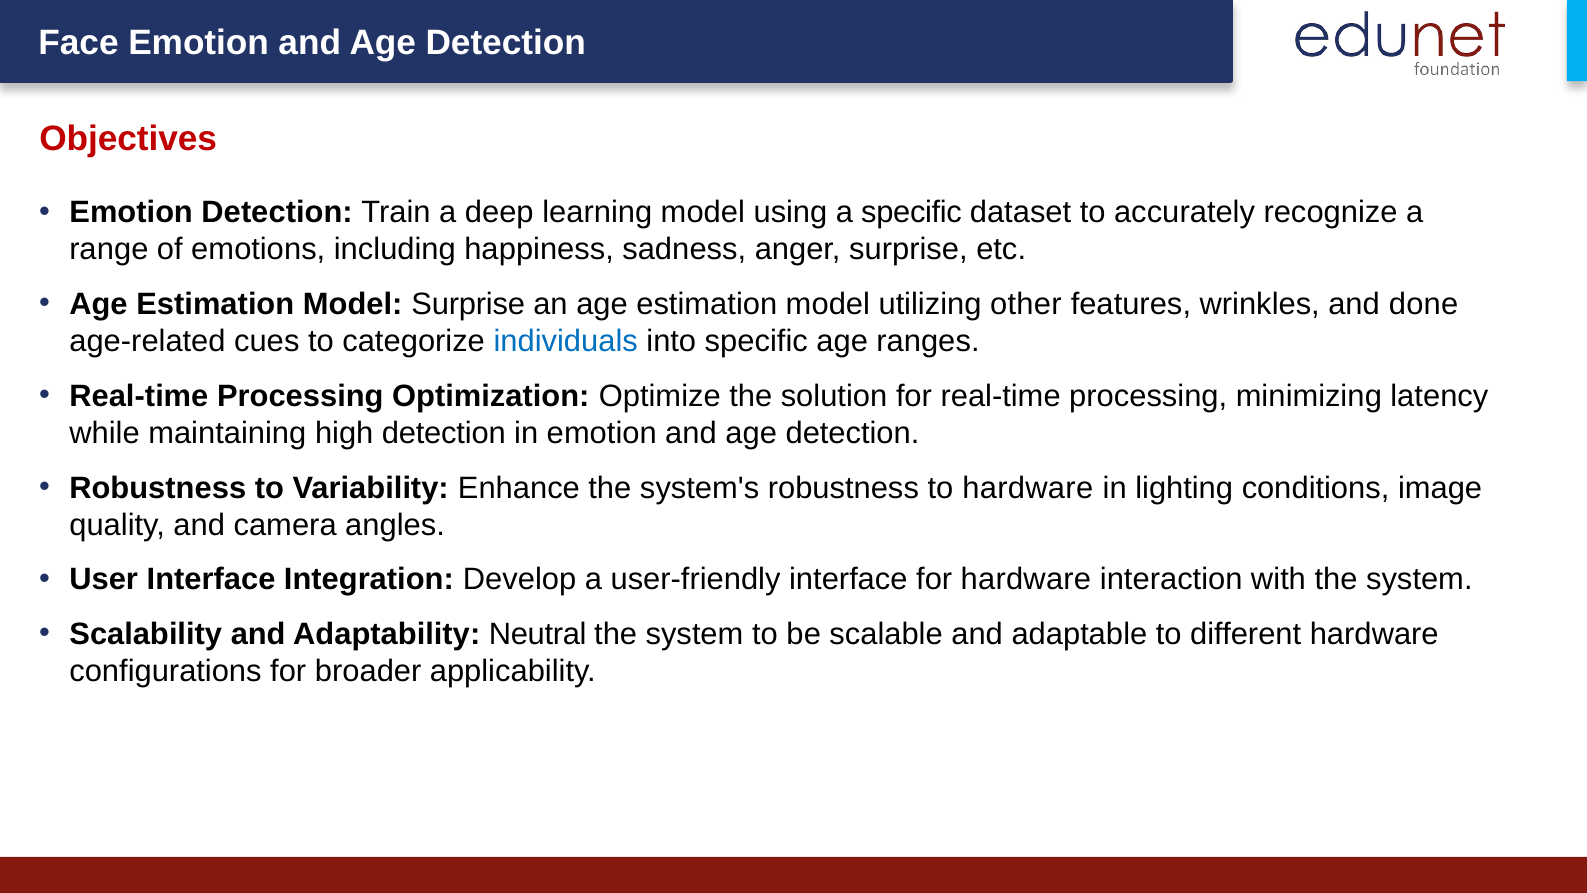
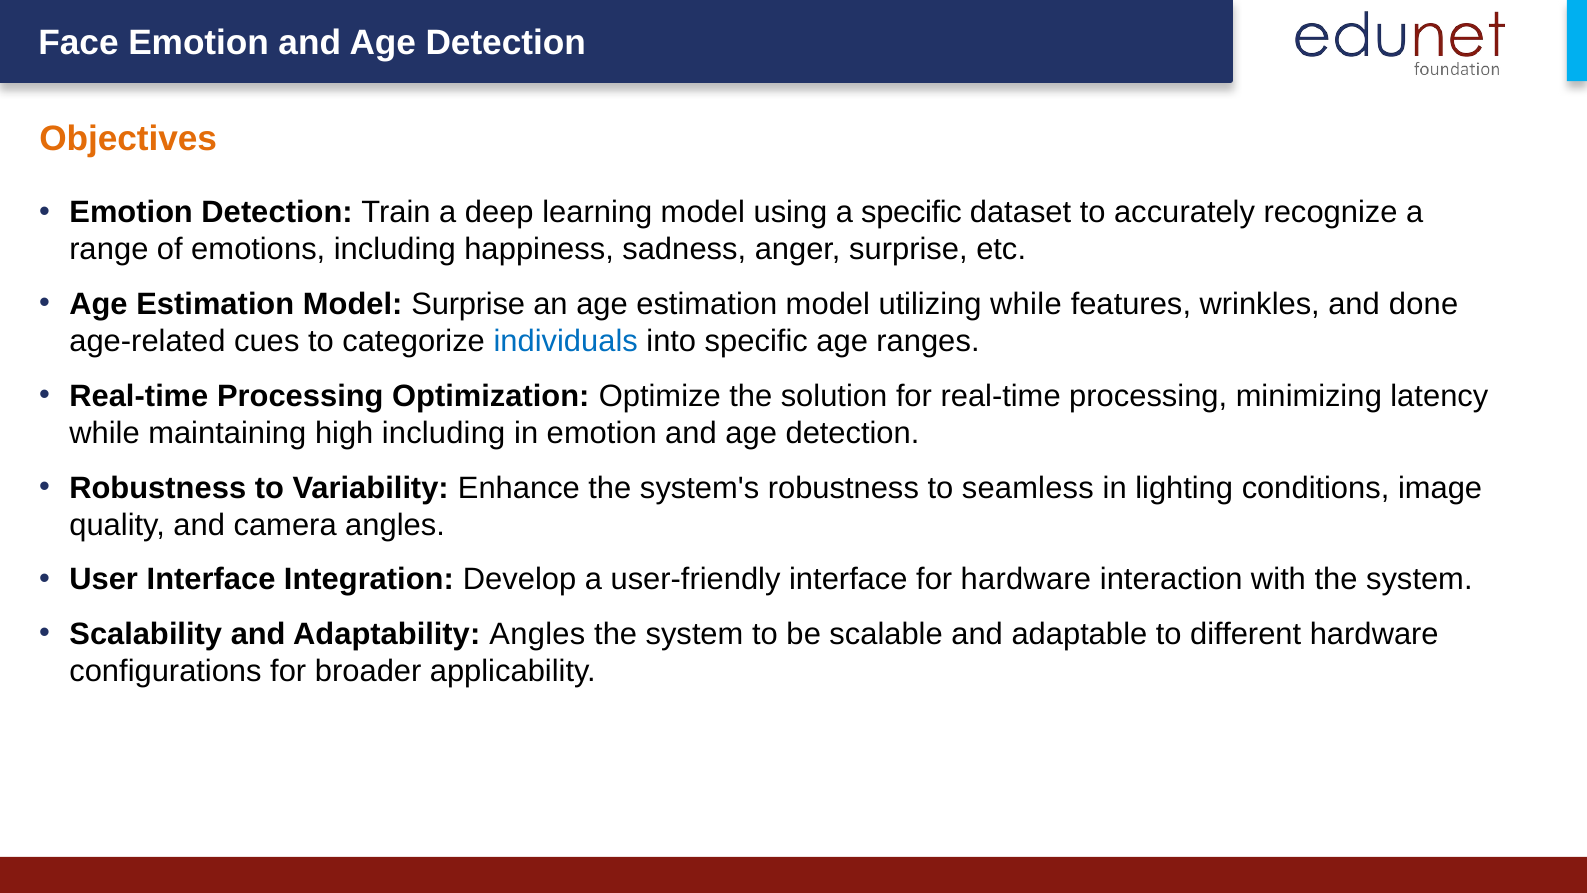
Objectives colour: red -> orange (128, 139)
utilizing other: other -> while (1026, 304)
high detection: detection -> including (444, 433)
to hardware: hardware -> seamless (1028, 488)
Adaptability Neutral: Neutral -> Angles (537, 634)
